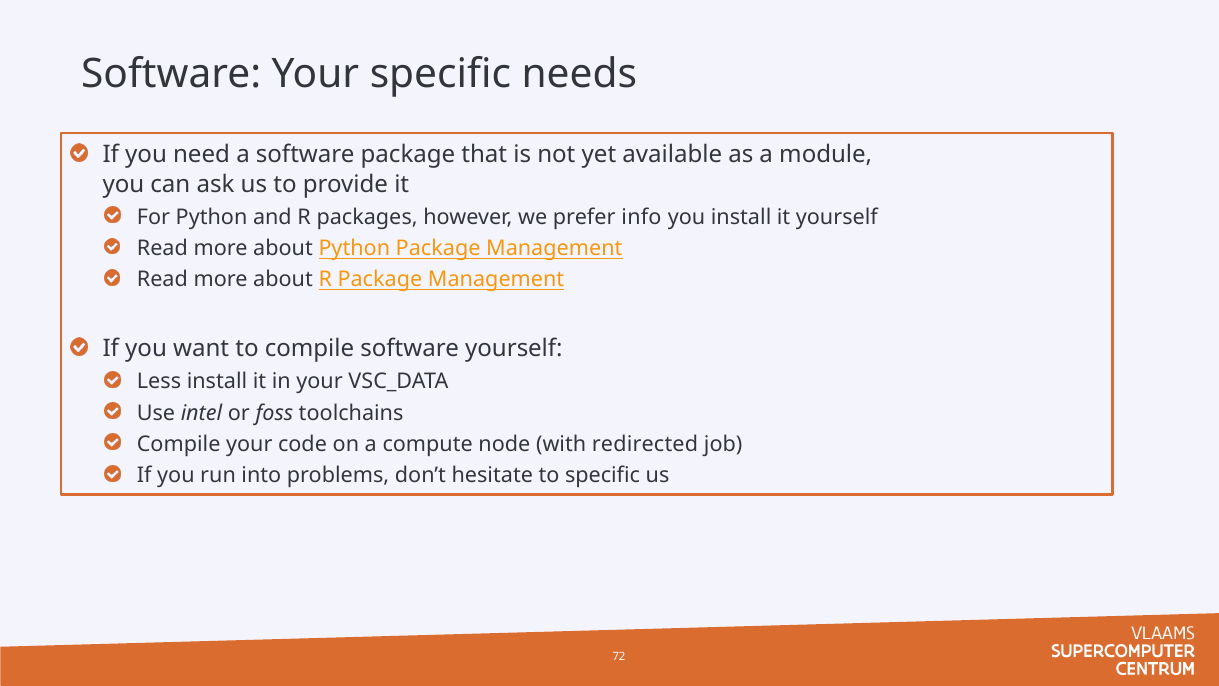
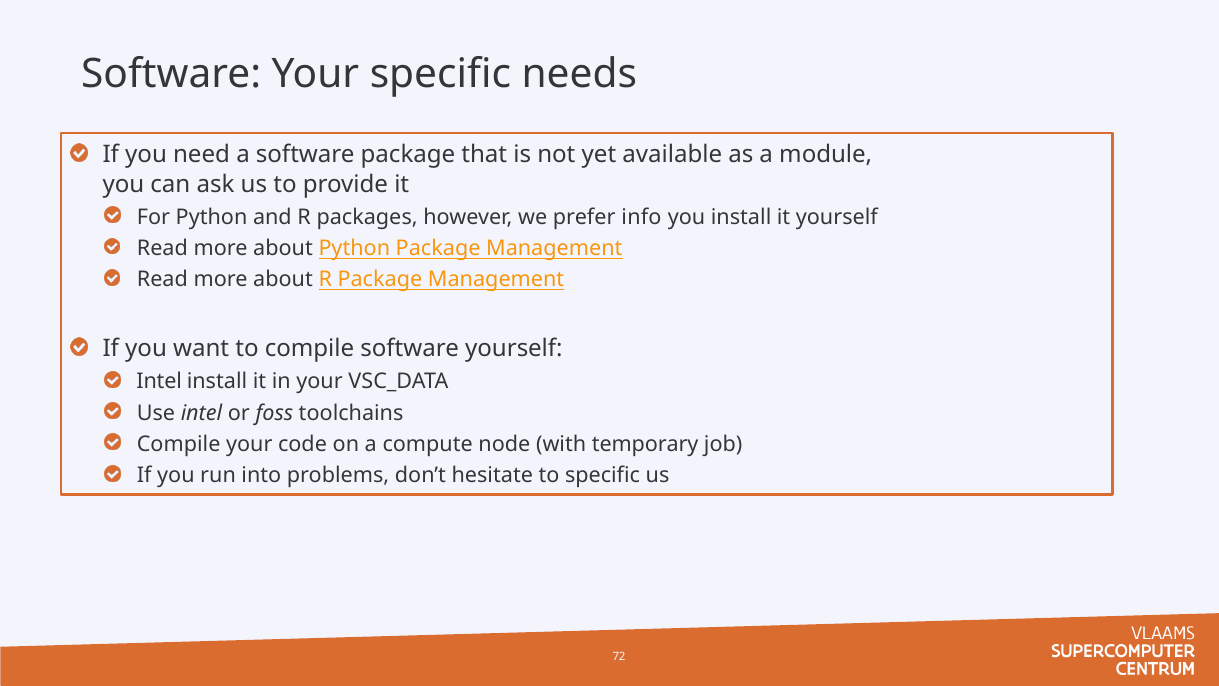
Less: Less -> Intel (159, 381)
redirected: redirected -> temporary (645, 444)
